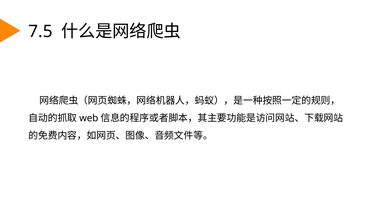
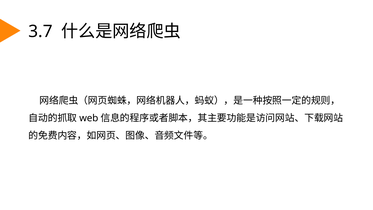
7.5: 7.5 -> 3.7 (40, 31)
